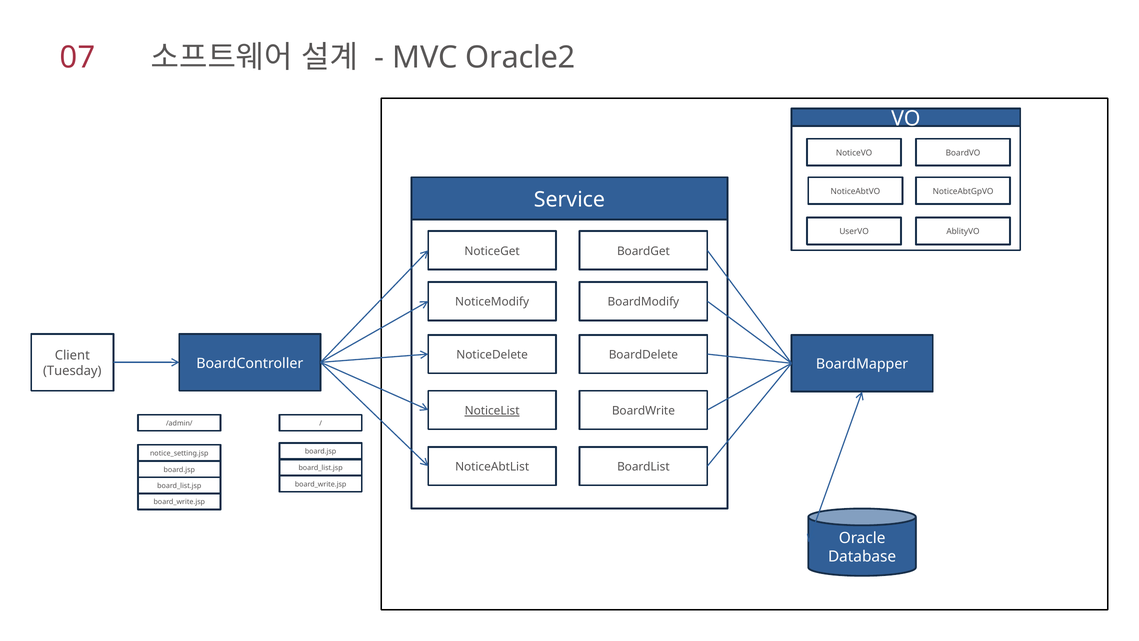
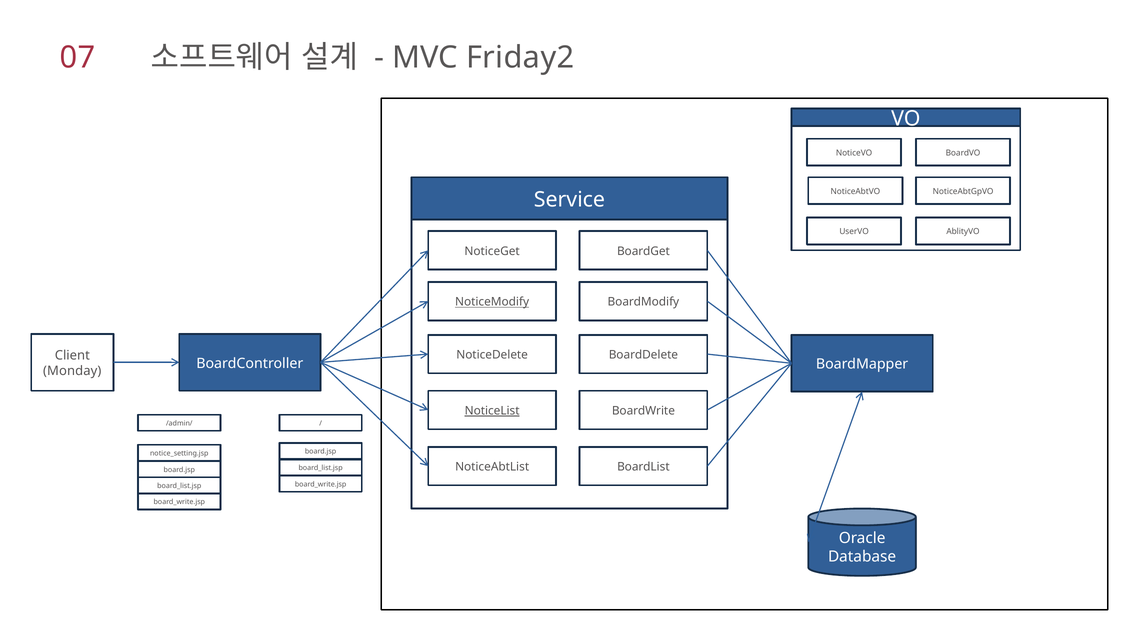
Oracle2: Oracle2 -> Friday2 (520, 57)
NoticeModify underline: none -> present (492, 302)
Tuesday: Tuesday -> Monday (72, 371)
